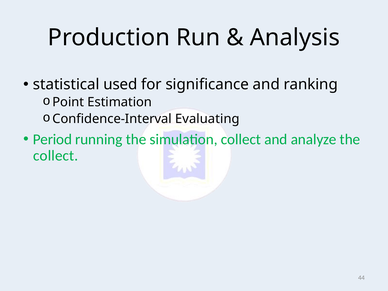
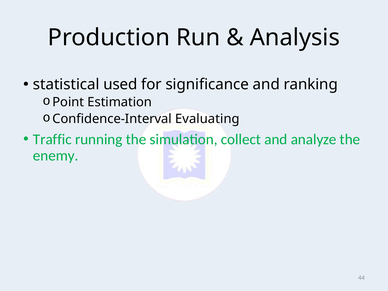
Period: Period -> Traffic (52, 139)
collect: collect -> enemy (56, 156)
